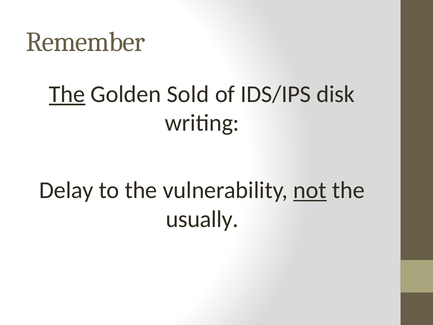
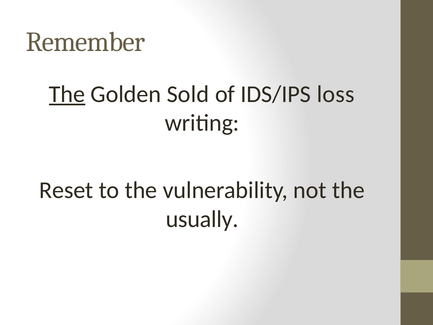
disk: disk -> loss (336, 94)
Delay: Delay -> Reset (66, 190)
not underline: present -> none (310, 190)
